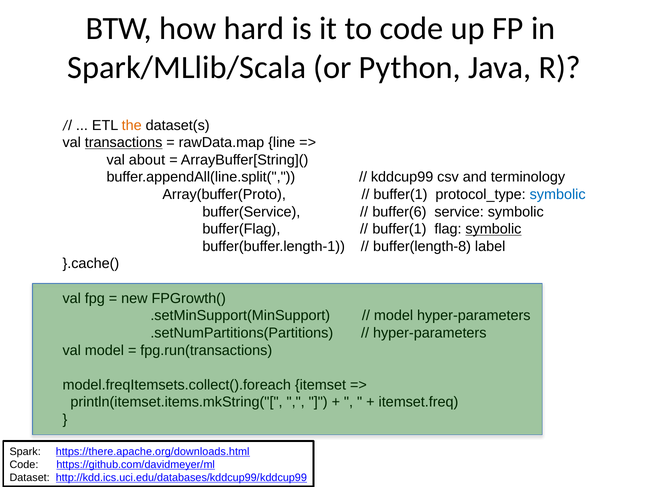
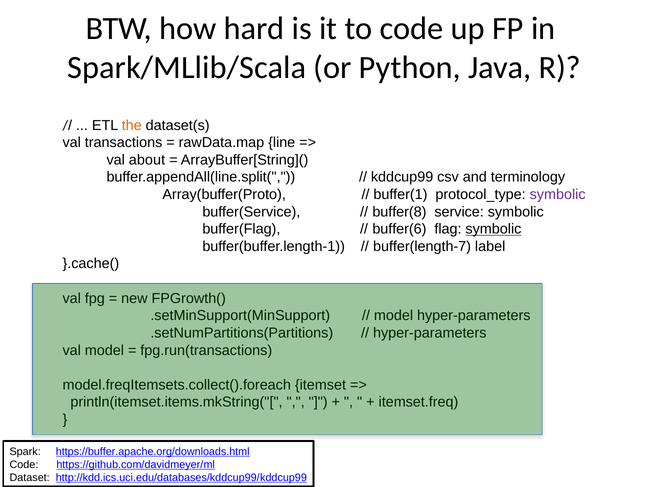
transactions underline: present -> none (124, 142)
symbolic colour: blue -> purple (558, 194)
buffer(6: buffer(6 -> buffer(8 (399, 212)
buffer(1: buffer(1 -> buffer(6 (399, 229)
buffer(length-8: buffer(length-8 -> buffer(length-7 (422, 246)
https://there.apache.org/downloads.html: https://there.apache.org/downloads.html -> https://buffer.apache.org/downloads.html (153, 451)
